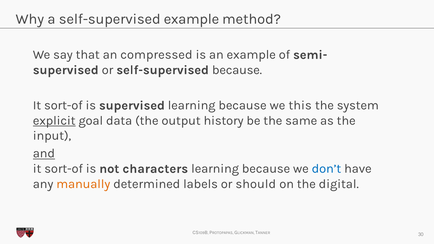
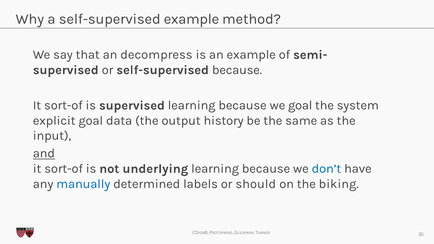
compressed: compressed -> decompress (156, 55)
we this: this -> goal (300, 105)
explicit underline: present -> none (54, 121)
characters: characters -> underlying (155, 169)
manually colour: orange -> blue (83, 184)
digital: digital -> biking (339, 184)
